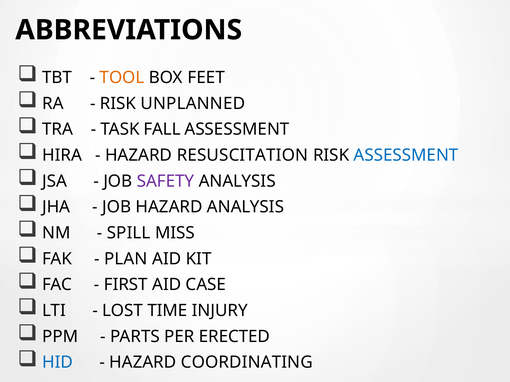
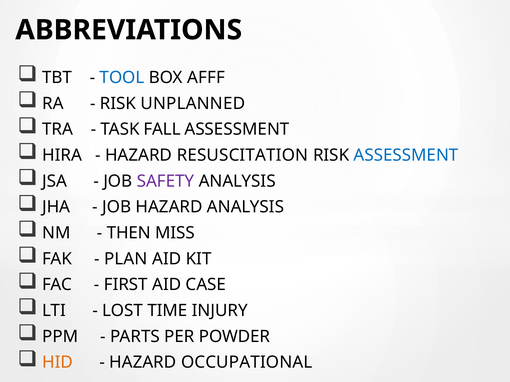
TOOL colour: orange -> blue (122, 78)
FEET: FEET -> AFFF (206, 78)
SPILL: SPILL -> THEN (129, 233)
ERECTED: ERECTED -> POWDER (234, 337)
HID colour: blue -> orange (58, 363)
COORDINATING: COORDINATING -> OCCUPATIONAL (247, 363)
